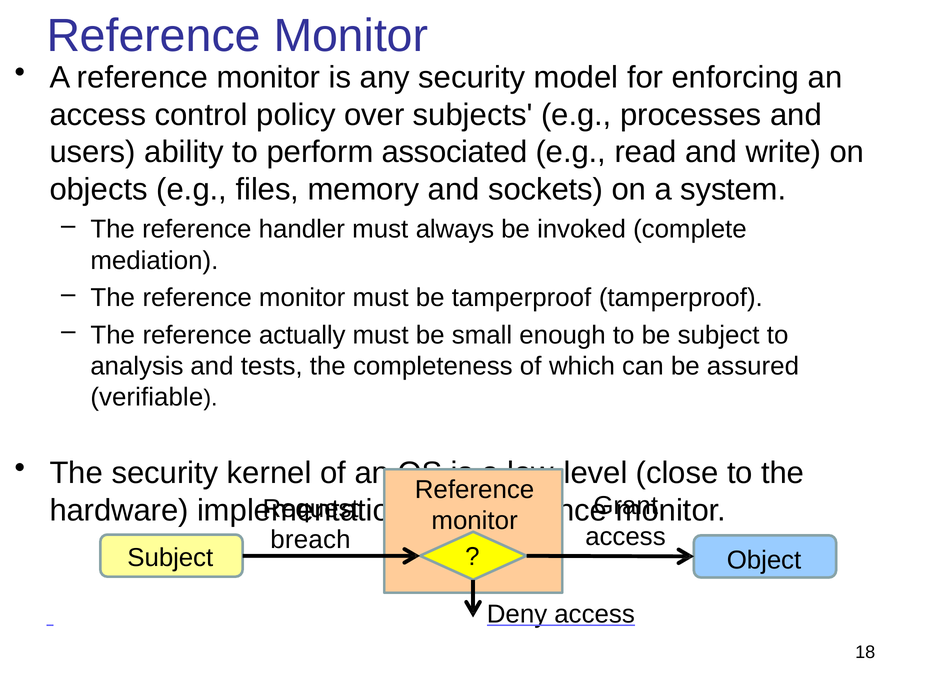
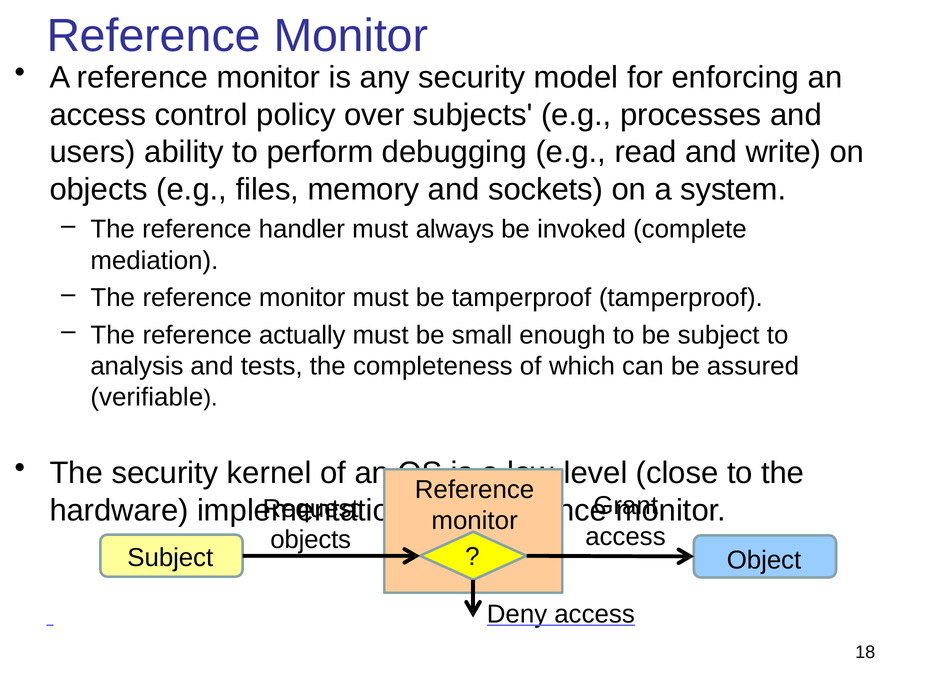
associated: associated -> debugging (454, 152)
breach: breach -> objects (311, 540)
